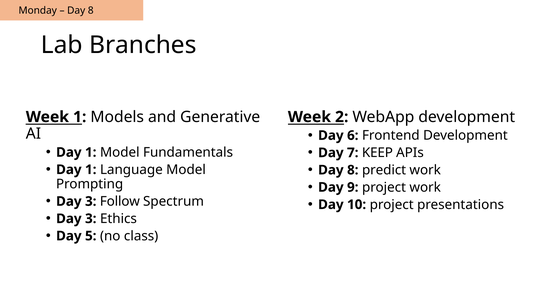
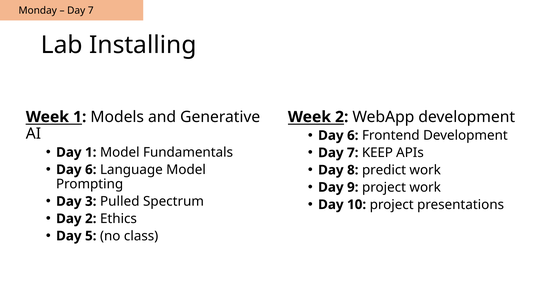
8: 8 -> 7 (91, 11)
Branches: Branches -> Installing (143, 45)
1: 1 -> 6 (91, 170)
Follow: Follow -> Pulled (120, 201)
3: 3 -> 2 (91, 219)
